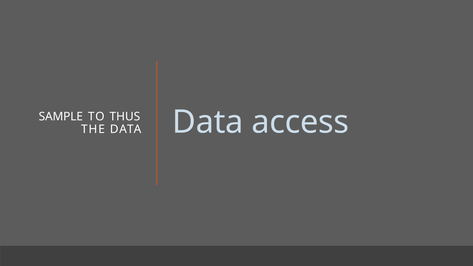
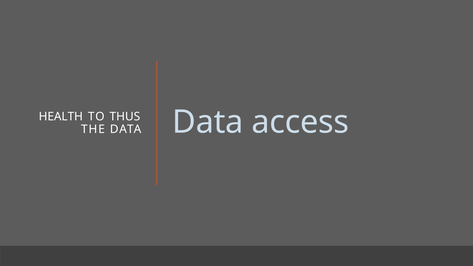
SAMPLE: SAMPLE -> HEALTH (61, 117)
